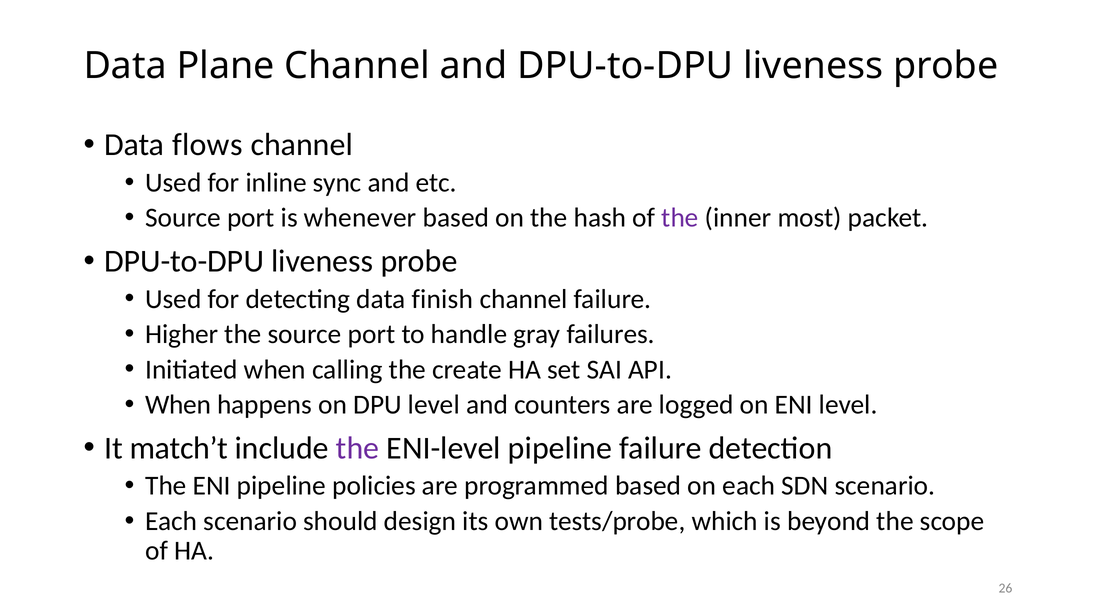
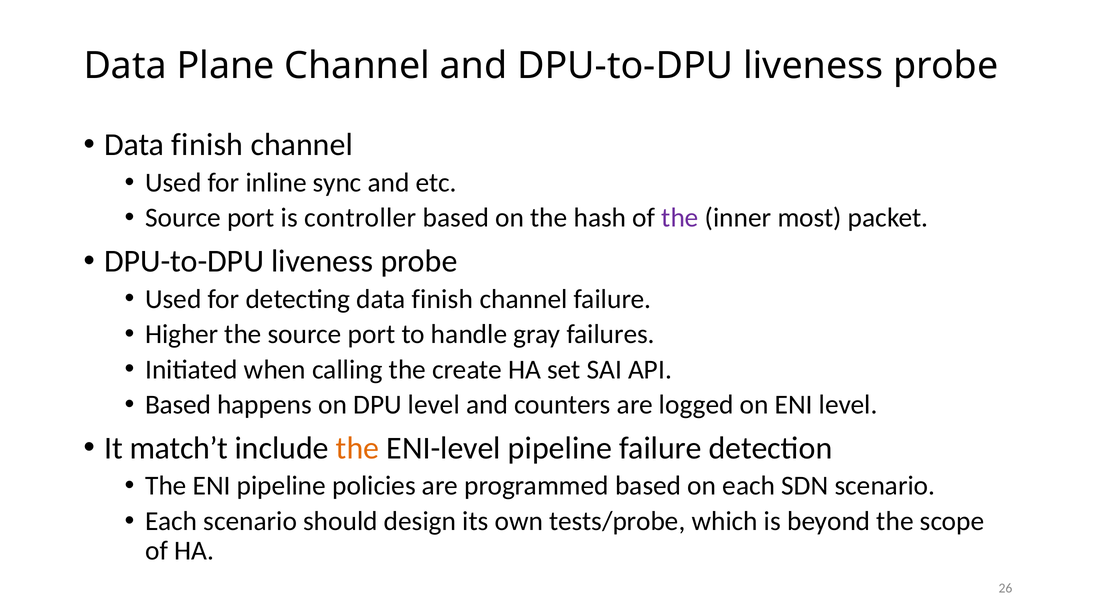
flows: flows -> finish (207, 145)
whenever: whenever -> controller (360, 218)
When: When -> Based (178, 405)
the colour: purple -> orange (358, 448)
